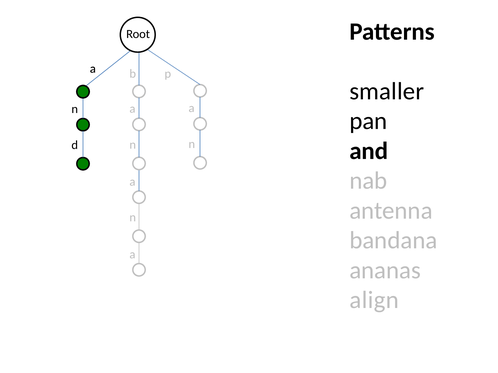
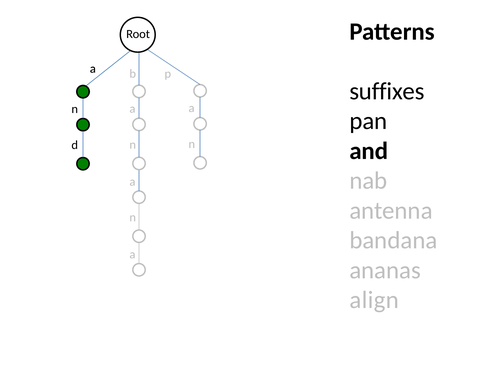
smaller: smaller -> suffixes (387, 91)
